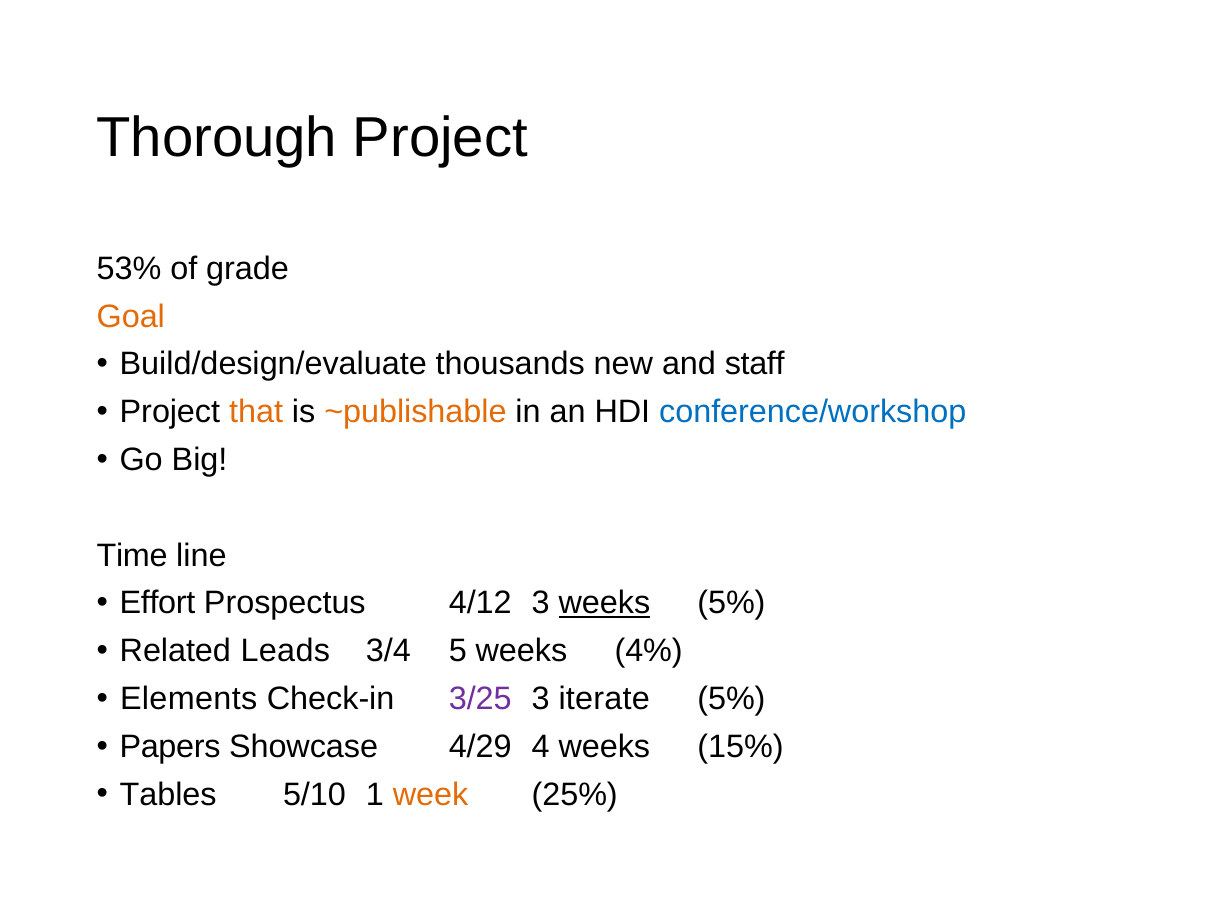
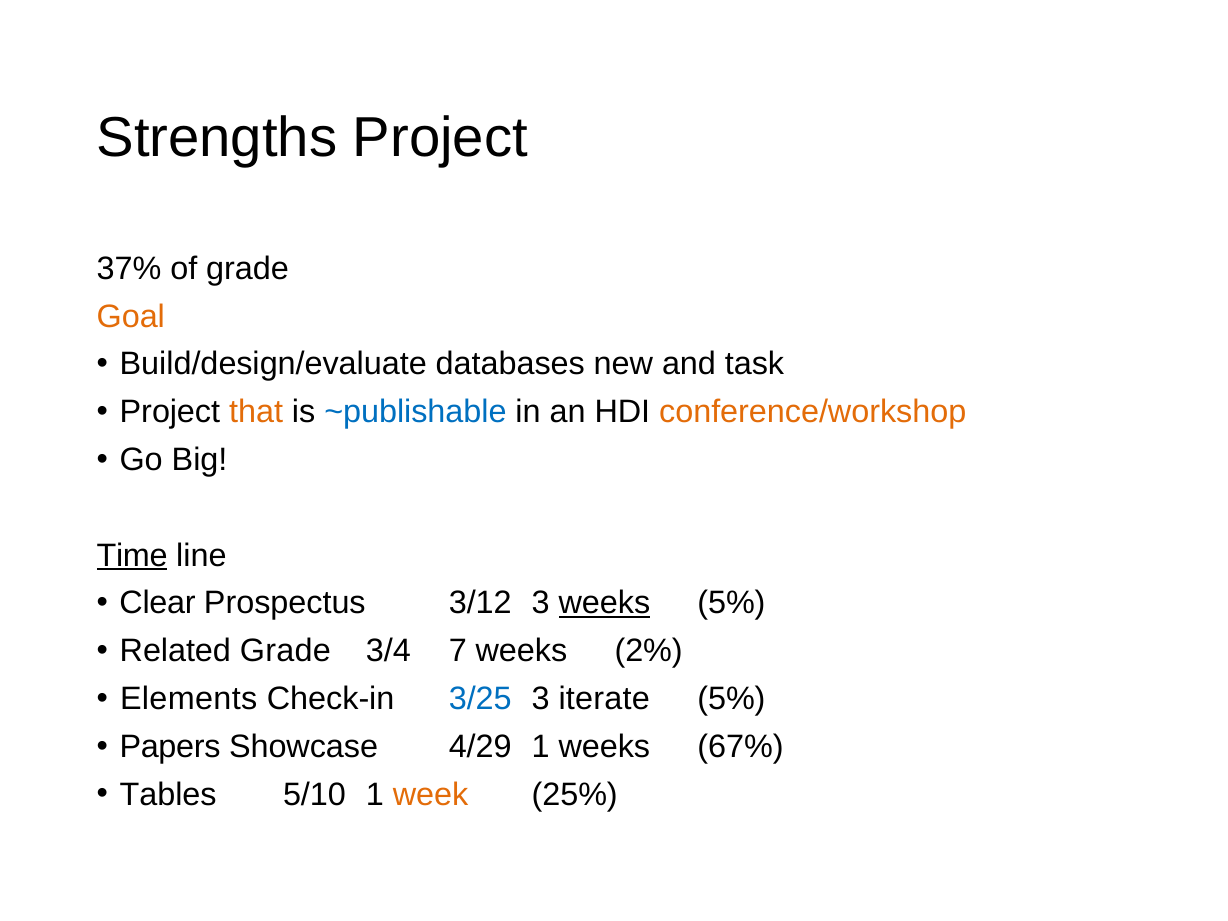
Thorough: Thorough -> Strengths (217, 138)
53%: 53% -> 37% (129, 269)
thousands: thousands -> databases (510, 364)
staff: staff -> task (755, 364)
~publishable colour: orange -> blue (415, 412)
conference/workshop colour: blue -> orange (813, 412)
Time underline: none -> present (132, 555)
Effort: Effort -> Clear (158, 603)
4/12: 4/12 -> 3/12 (480, 603)
Related Leads: Leads -> Grade (285, 651)
5: 5 -> 7 (458, 651)
4%: 4% -> 2% (649, 651)
3/25 colour: purple -> blue (480, 699)
4/29 4: 4 -> 1 (541, 747)
15%: 15% -> 67% (741, 747)
